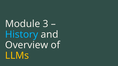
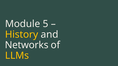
3: 3 -> 5 (45, 24)
History colour: light blue -> yellow (22, 35)
Overview: Overview -> Networks (27, 45)
